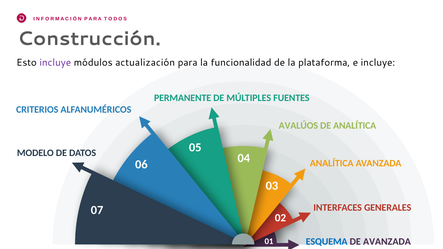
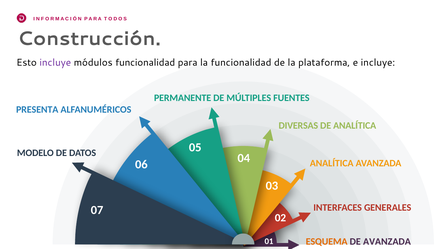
módulos actualización: actualización -> funcionalidad (145, 63)
CRITERIOS: CRITERIOS -> PRESENTA (37, 110)
AVALÚOS: AVALÚOS -> DIVERSAS (298, 126)
ESQUEMA colour: blue -> orange (327, 242)
